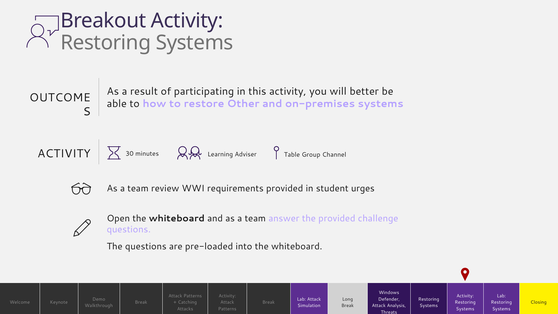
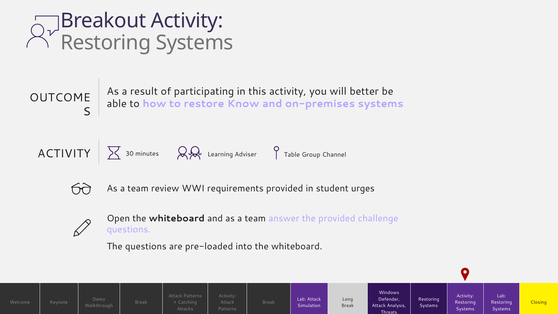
Other: Other -> Know (243, 104)
